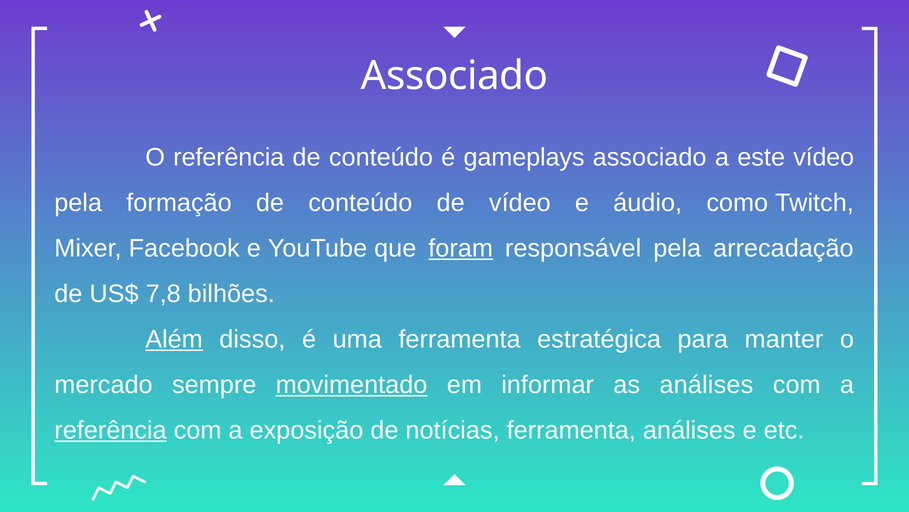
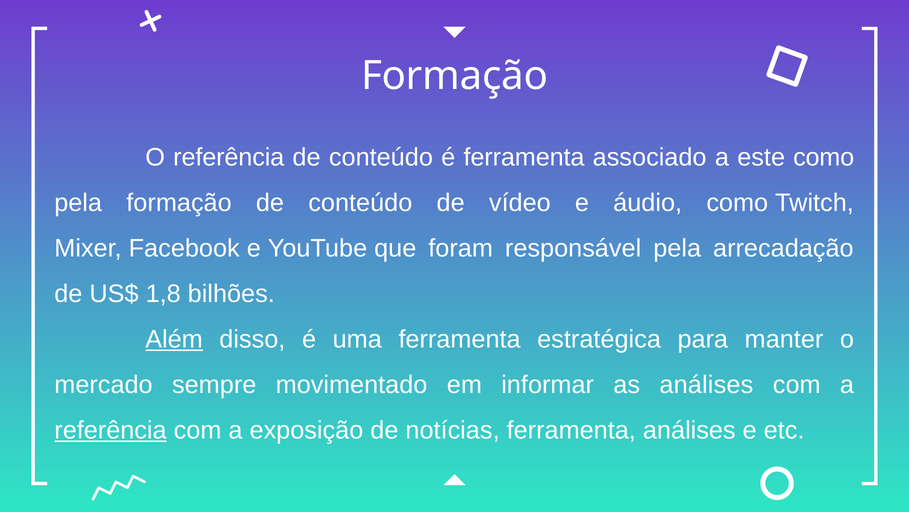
Associado: Associado -> Formação (455, 76)
é gameplays: gameplays -> ferramenta (524, 157)
este vídeo: vídeo -> como (824, 157)
foram underline: present -> none (461, 248)
7,8: 7,8 -> 1,8 (163, 294)
movimentado underline: present -> none (352, 385)
